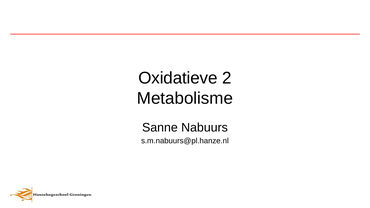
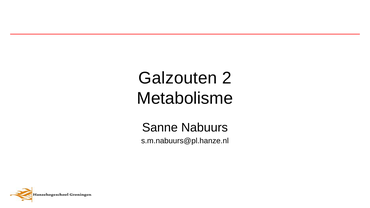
Oxidatieve: Oxidatieve -> Galzouten (178, 78)
